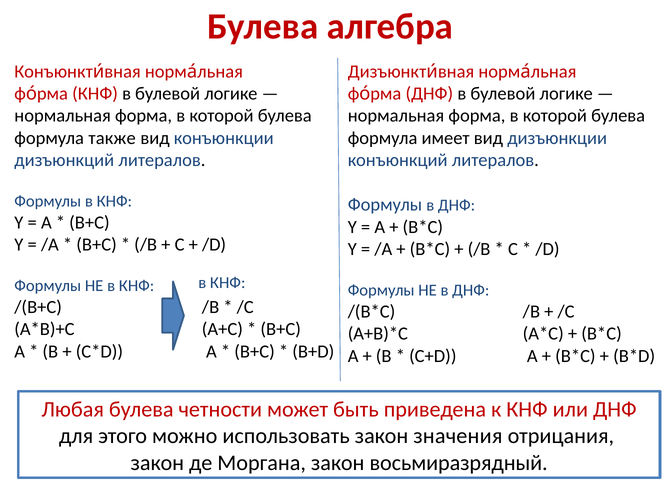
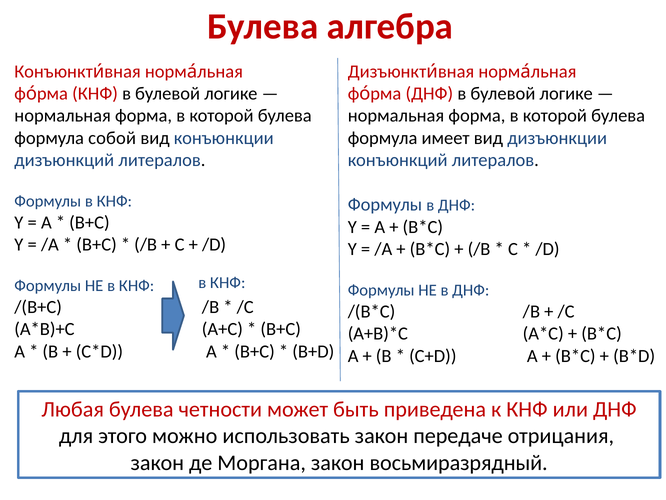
также: также -> собой (112, 138)
значения: значения -> передаче (458, 436)
